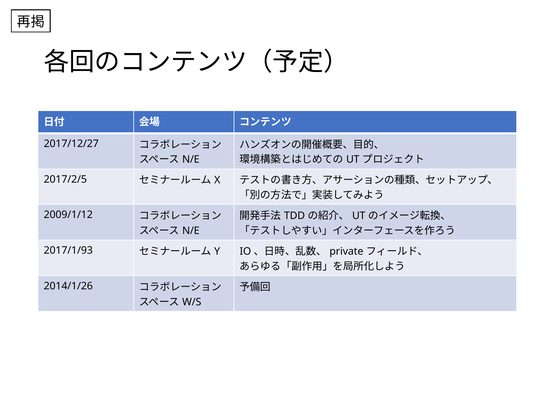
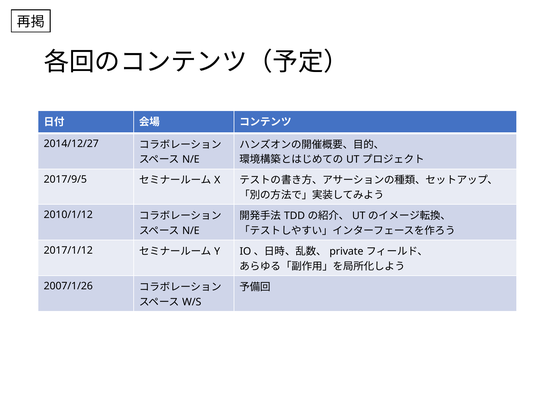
2017/12/27: 2017/12/27 -> 2014/12/27 (71, 144)
2017/2/5: 2017/2/5 -> 2017/9/5 (65, 179)
2009/1/12: 2009/1/12 -> 2010/1/12 (68, 215)
2017/1/93: 2017/1/93 -> 2017/1/12 (68, 251)
2014/1/26: 2014/1/26 -> 2007/1/26 (68, 286)
